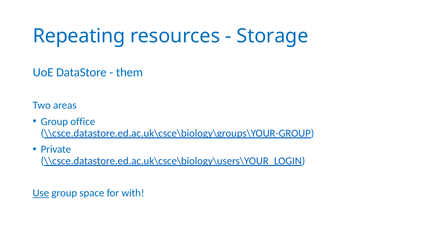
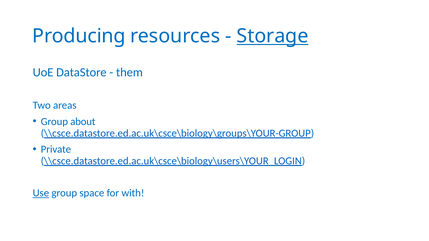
Repeating: Repeating -> Producing (79, 36)
Storage underline: none -> present (273, 36)
office: office -> about (83, 122)
